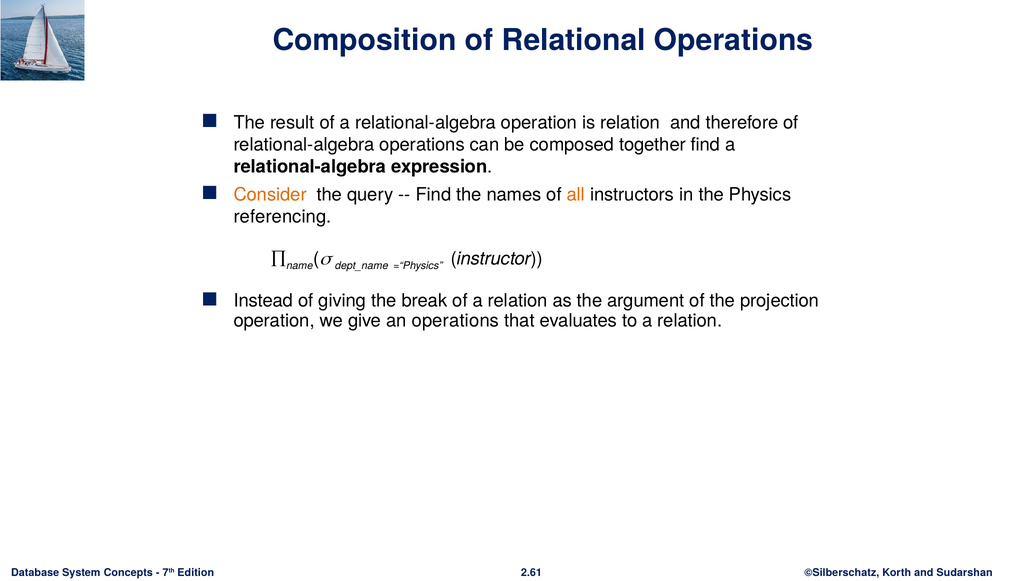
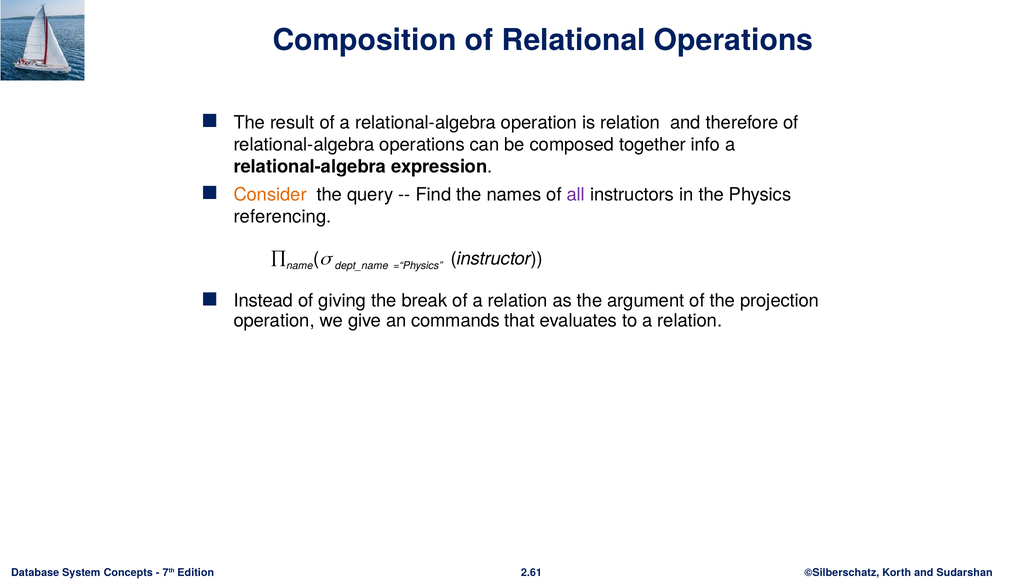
together find: find -> info (705, 145)
all colour: orange -> purple (576, 195)
an operations: operations -> commands (456, 321)
